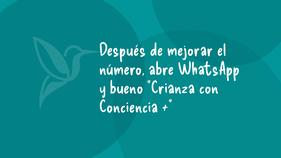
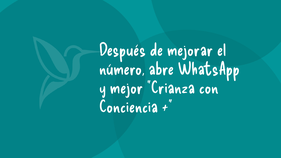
bueno: bueno -> mejor (126, 88)
